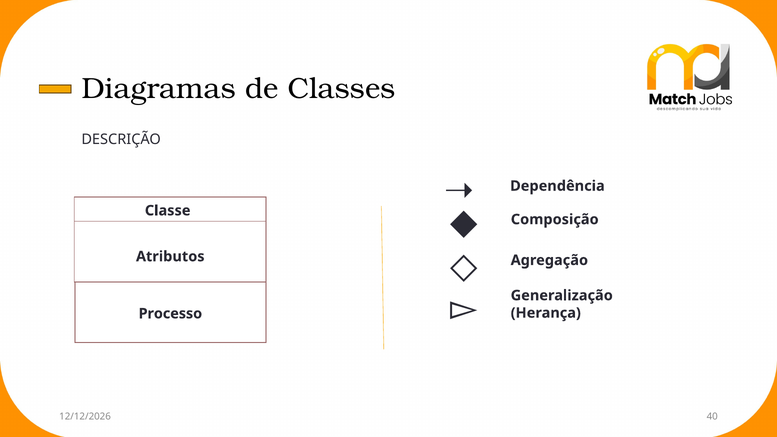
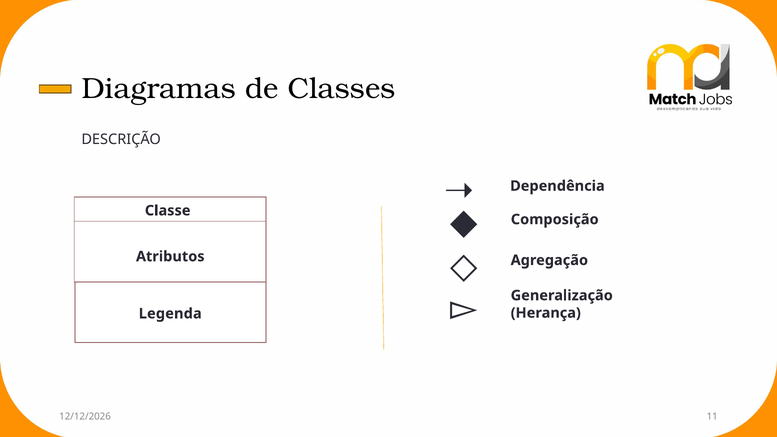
Processo: Processo -> Legenda (170, 314)
40: 40 -> 11 (712, 417)
